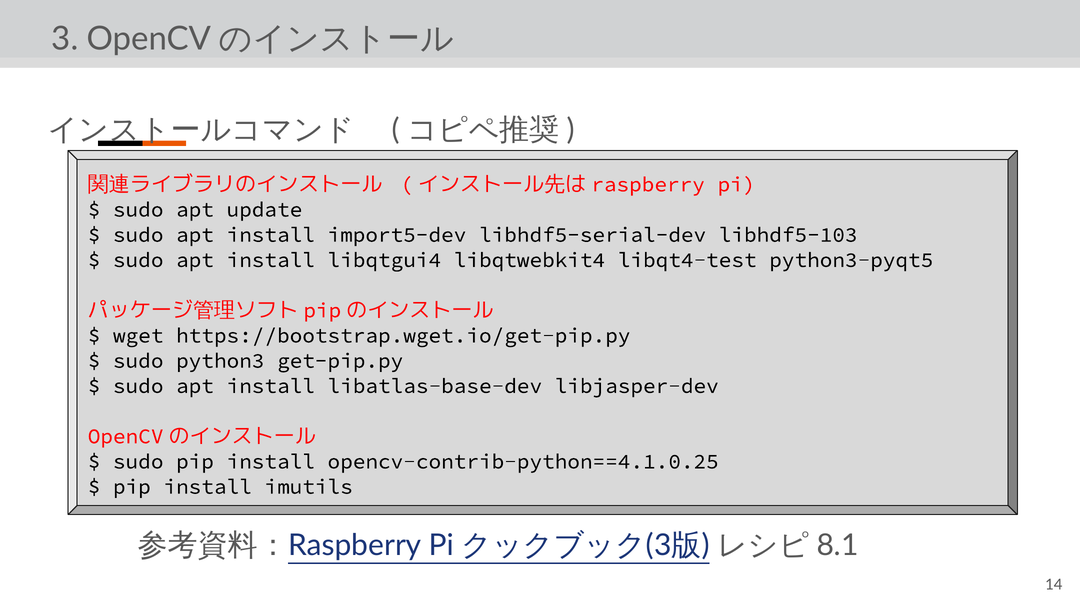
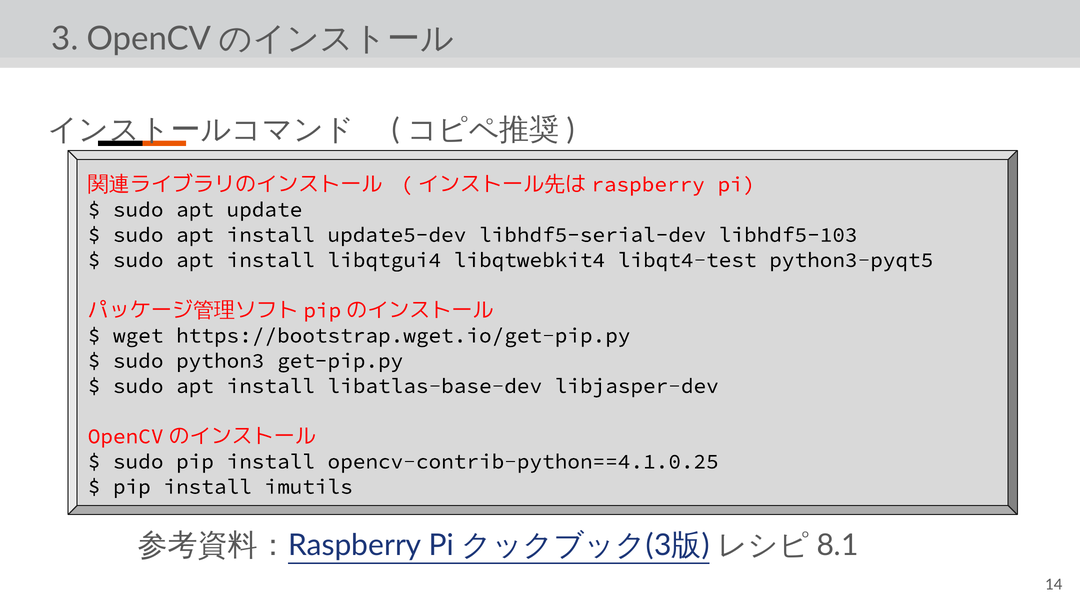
import5-dev: import5-dev -> update5-dev (397, 235)
